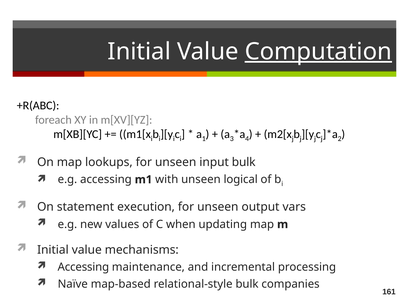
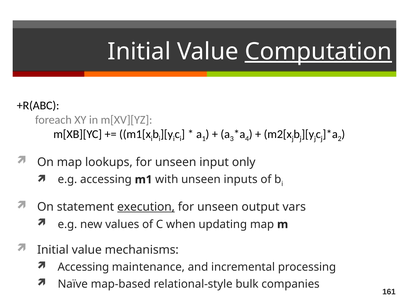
input bulk: bulk -> only (244, 162)
logical: logical -> inputs (241, 179)
execution underline: none -> present (146, 207)
